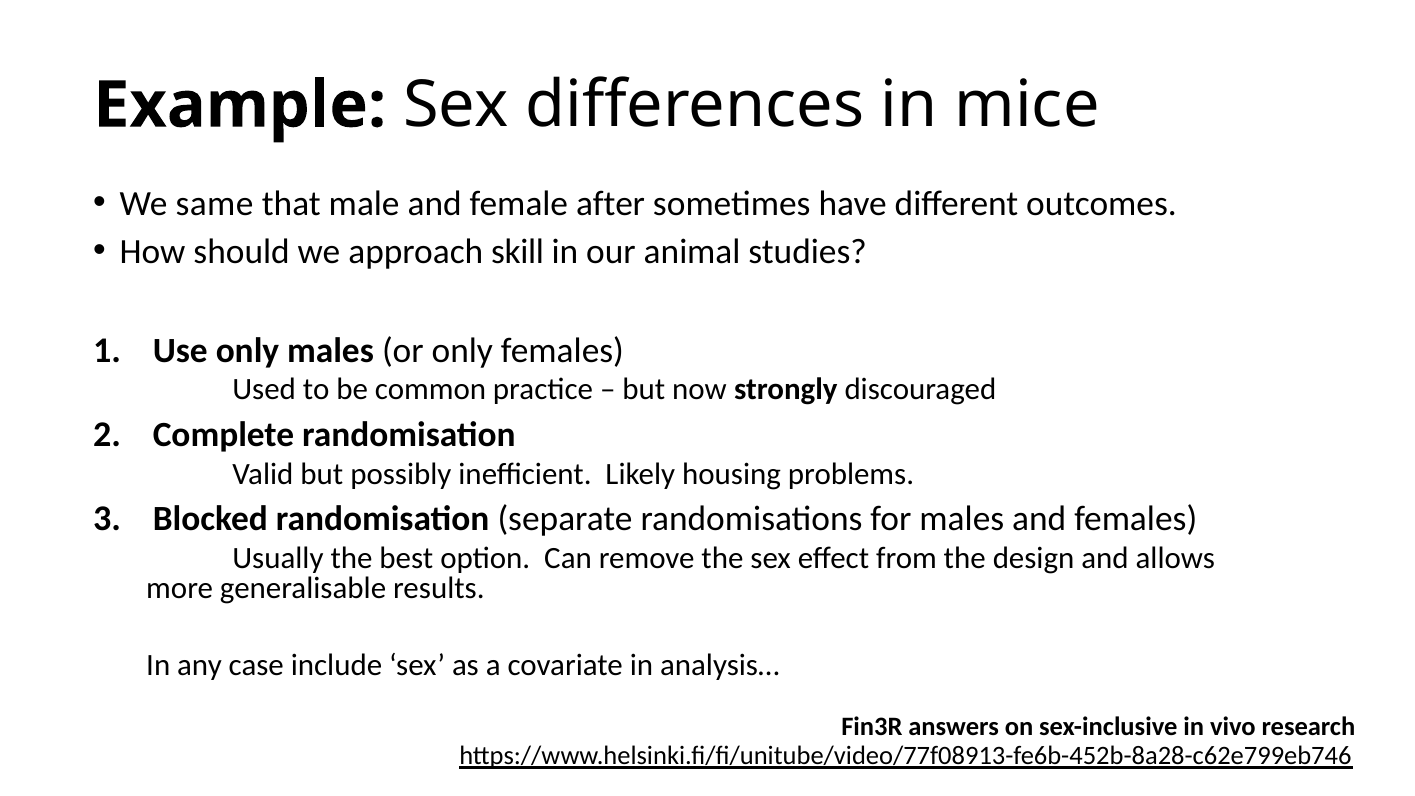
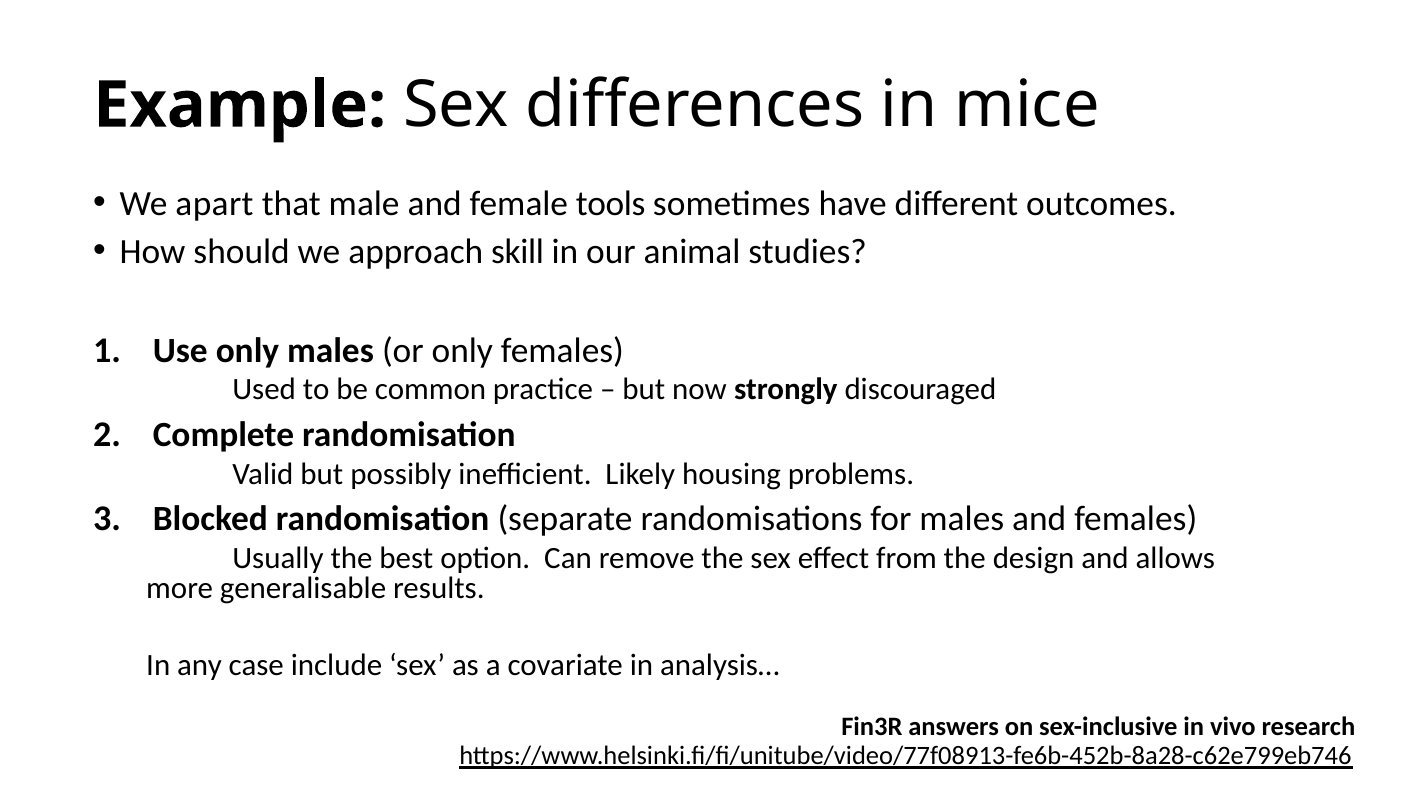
same: same -> apart (215, 204)
after: after -> tools (611, 204)
